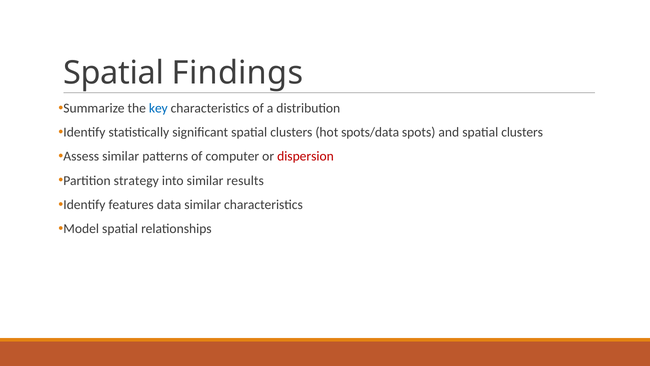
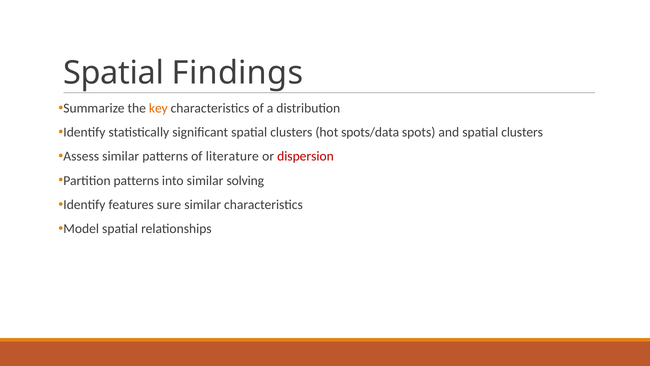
key colour: blue -> orange (158, 108)
computer: computer -> literature (232, 156)
Partition strategy: strategy -> patterns (136, 180)
results: results -> solving (245, 180)
data: data -> sure (169, 204)
